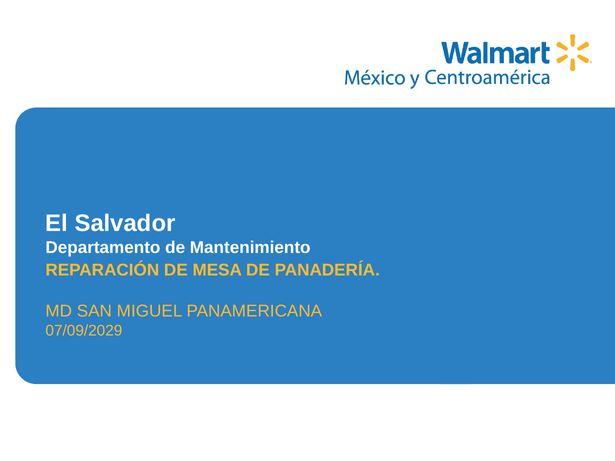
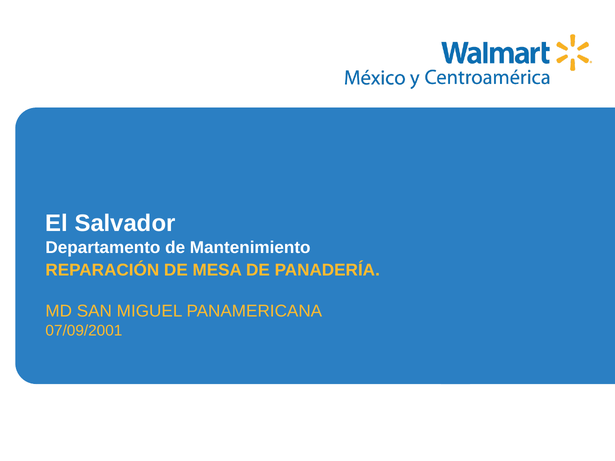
07/09/2029: 07/09/2029 -> 07/09/2001 (84, 331)
